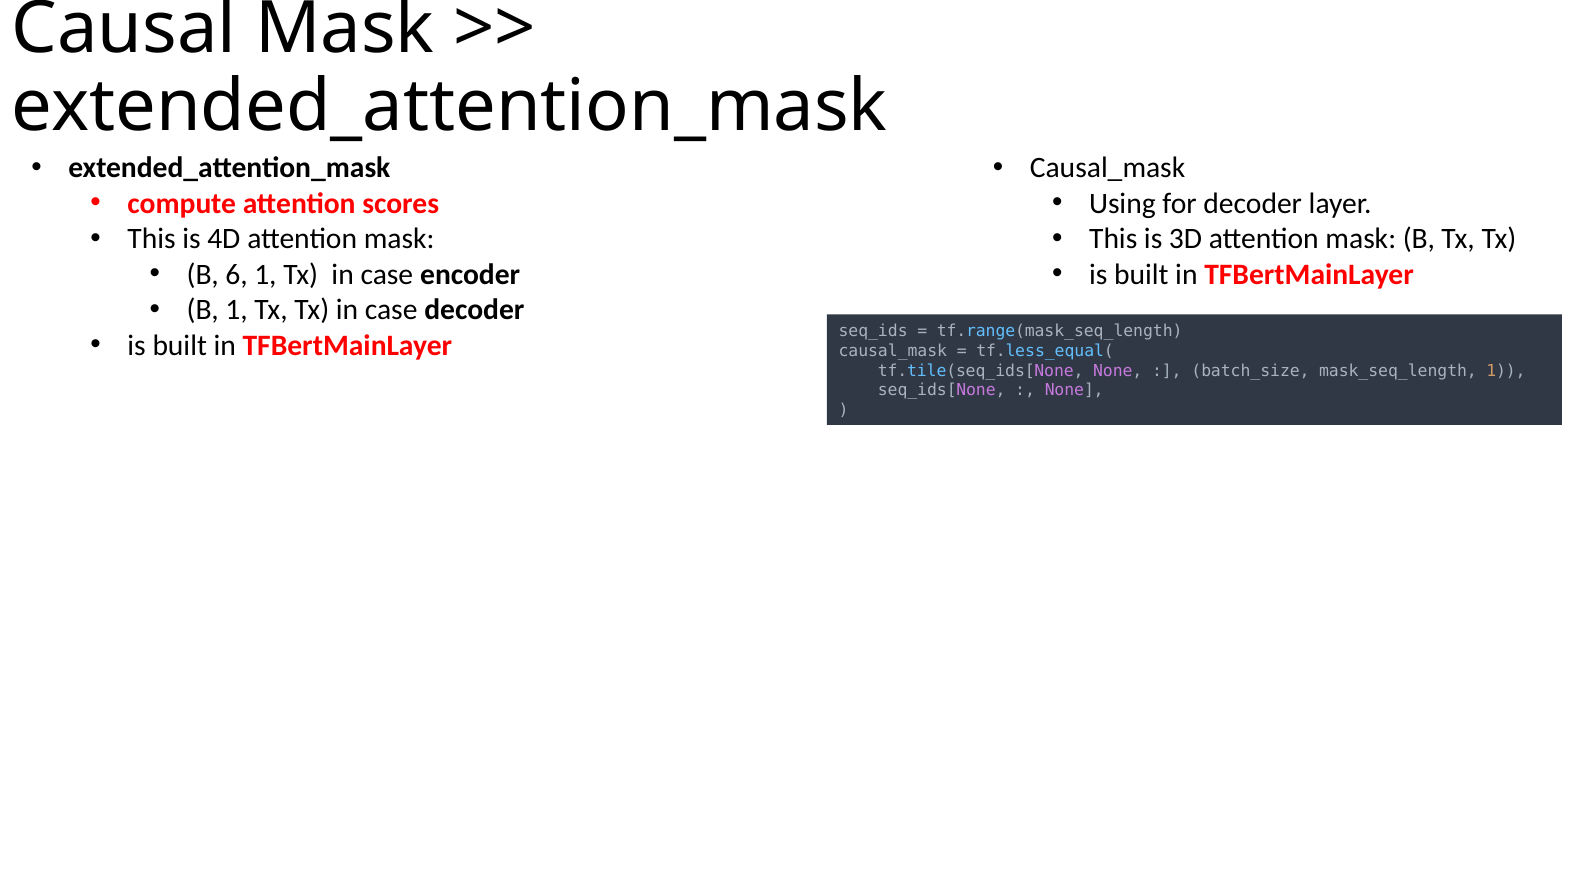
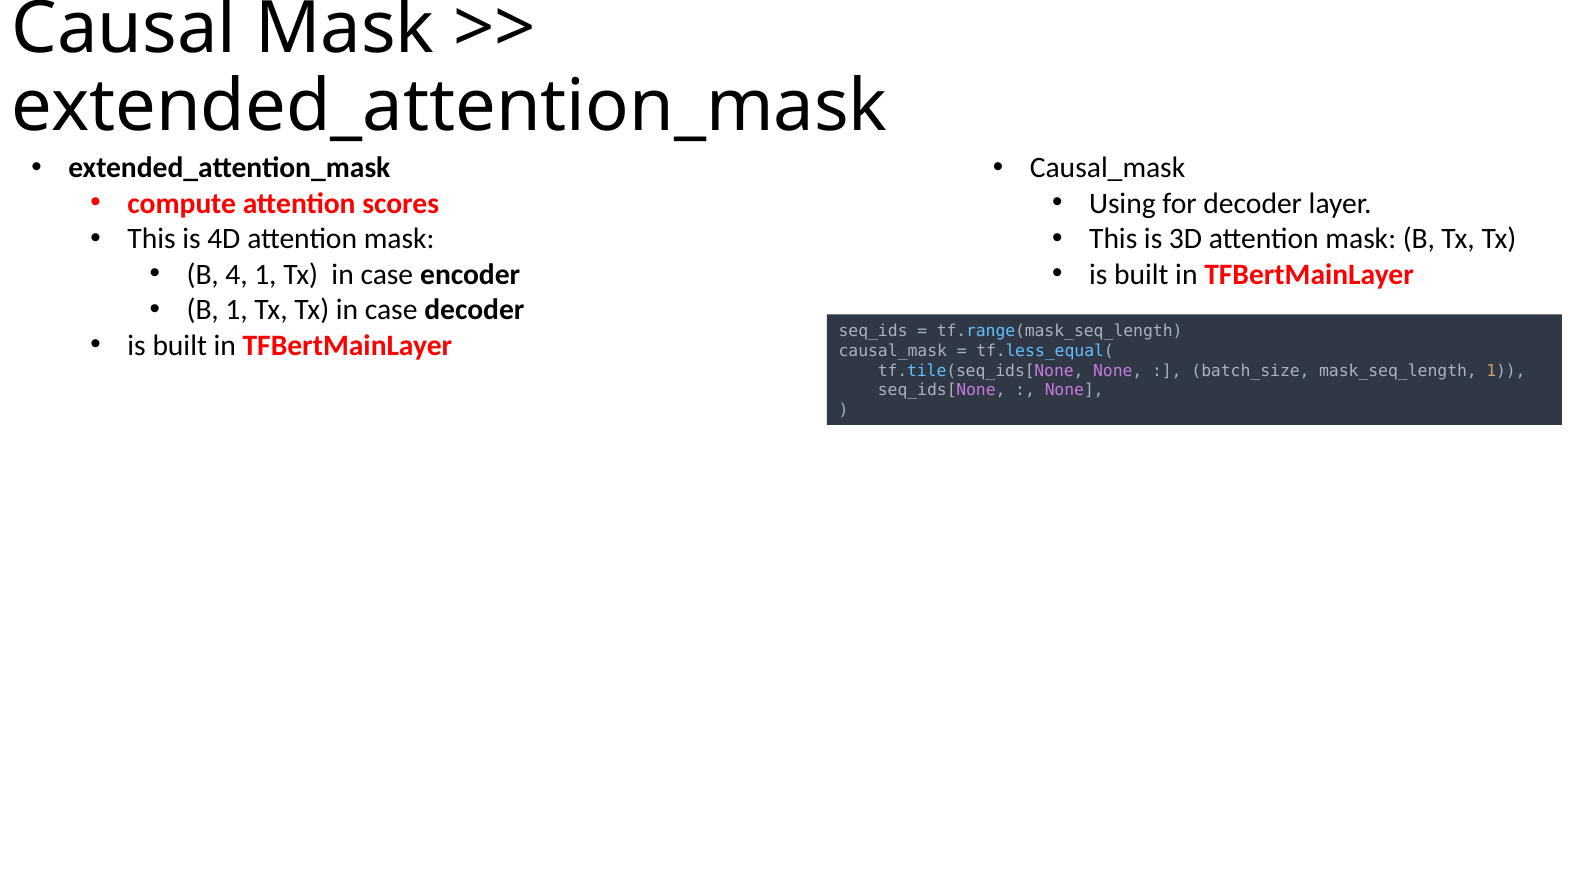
6: 6 -> 4 (236, 274)
